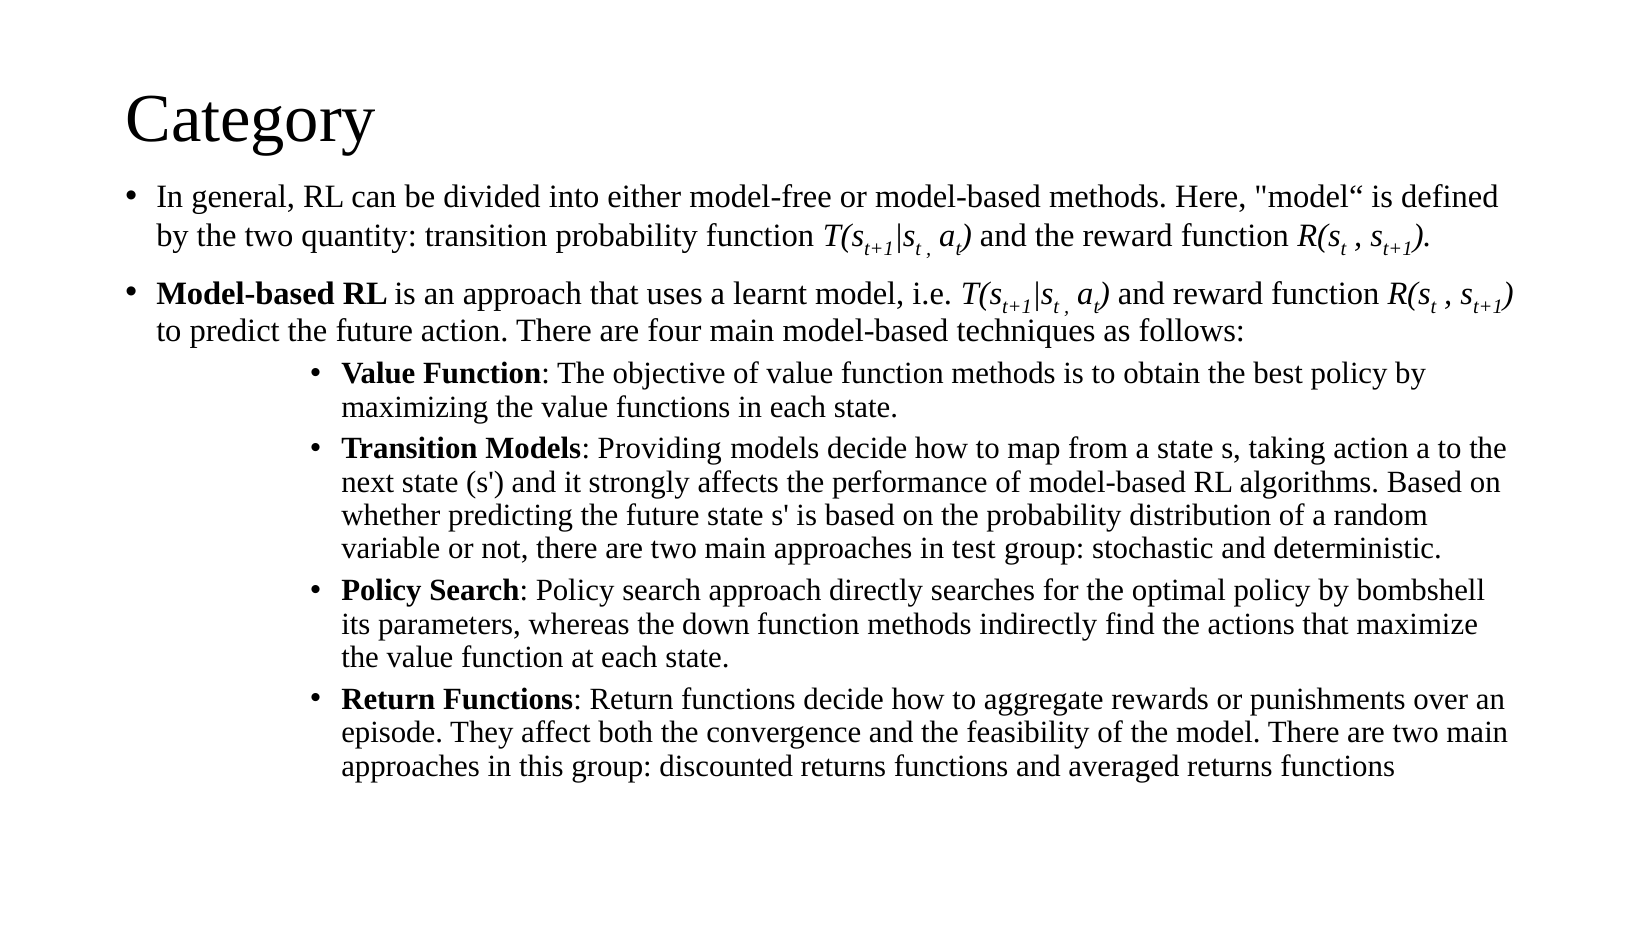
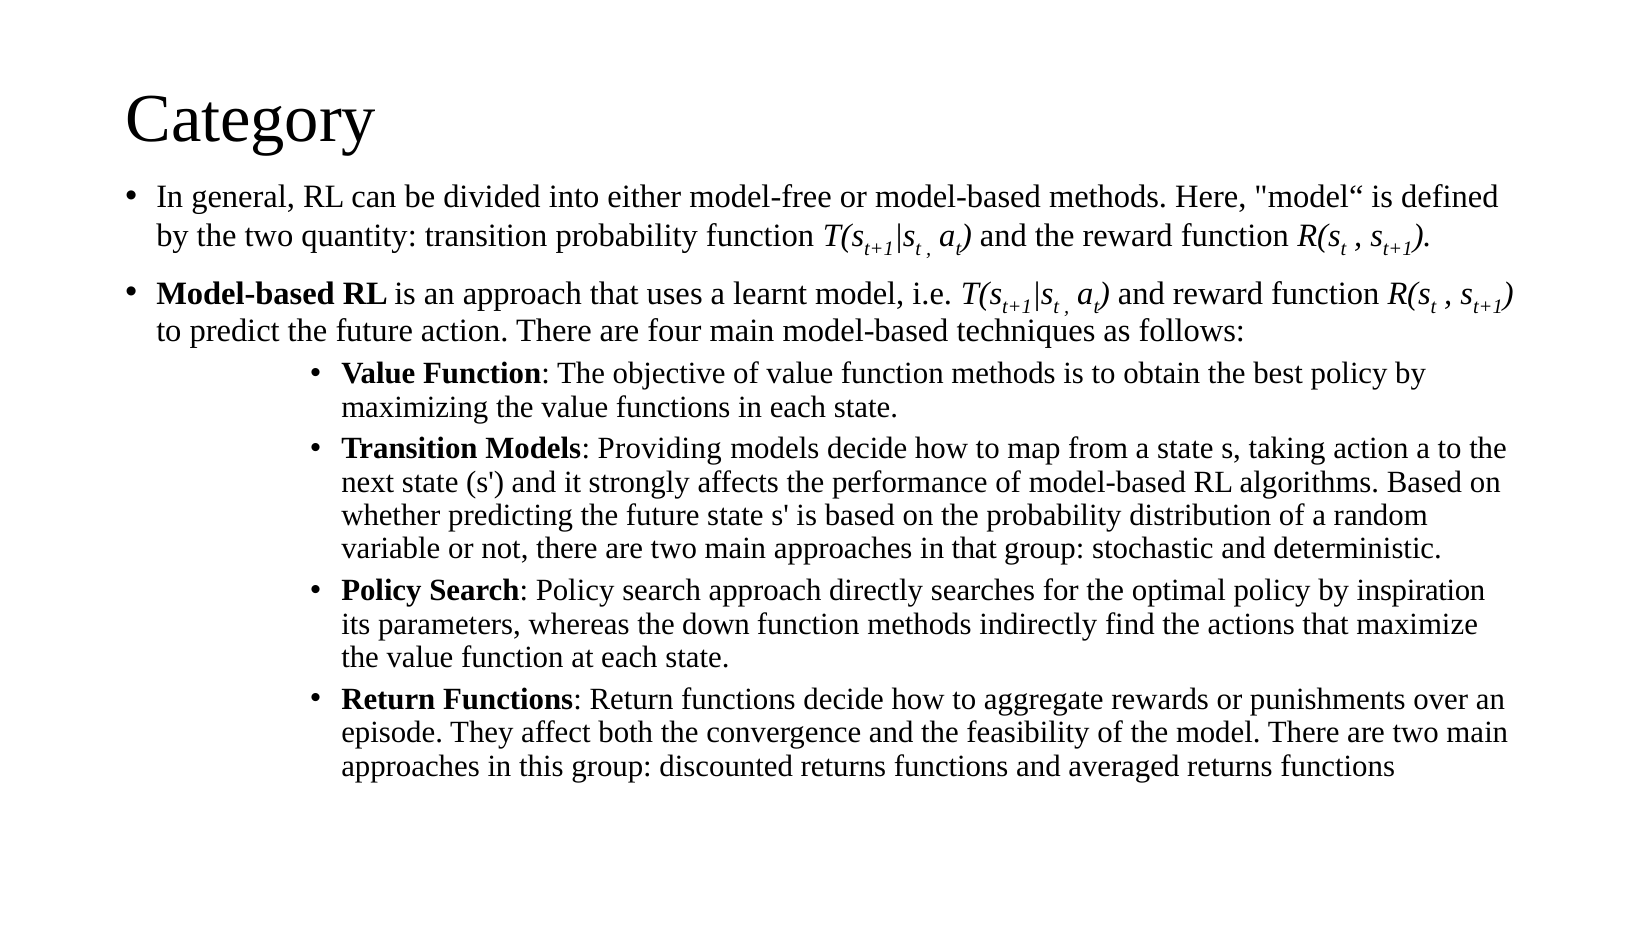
in test: test -> that (974, 548)
bombshell: bombshell -> inspiration (1421, 590)
